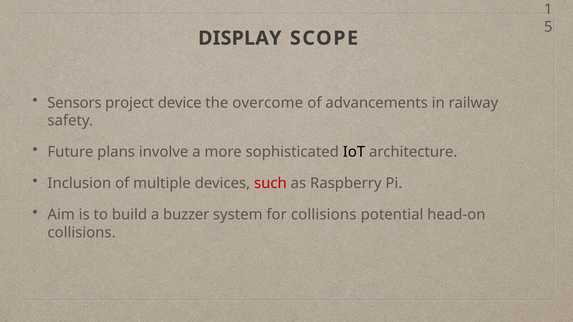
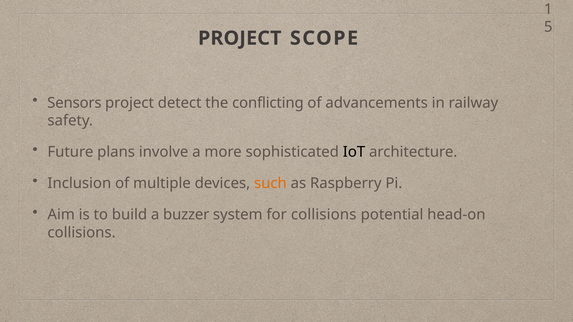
DISPLAY: DISPLAY -> PROJECT (240, 38)
device: device -> detect (180, 103)
overcome: overcome -> conflicting (268, 103)
such colour: red -> orange (270, 183)
